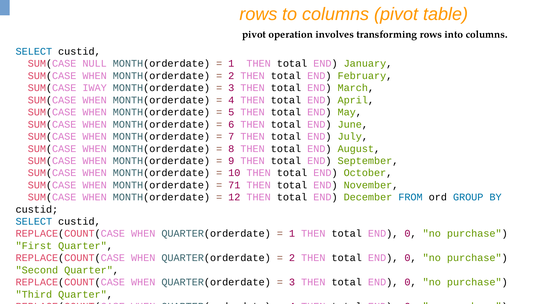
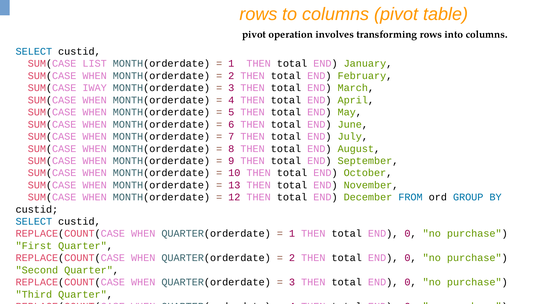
NULL: NULL -> LIST (95, 63)
71: 71 -> 13 (234, 185)
